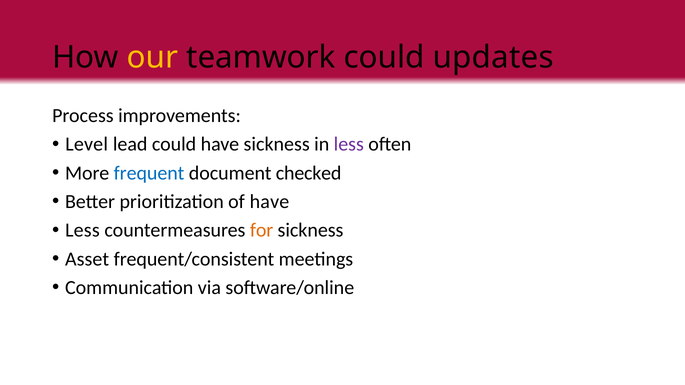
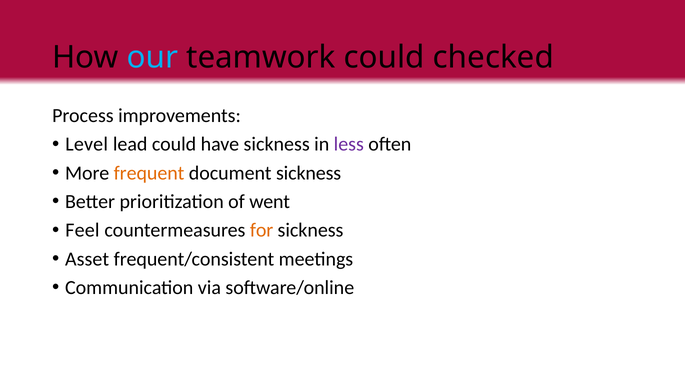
our colour: yellow -> light blue (152, 58)
updates: updates -> checked (493, 58)
frequent colour: blue -> orange (149, 173)
document checked: checked -> sickness (309, 173)
of have: have -> went (270, 202)
Less: Less -> Feel (82, 230)
